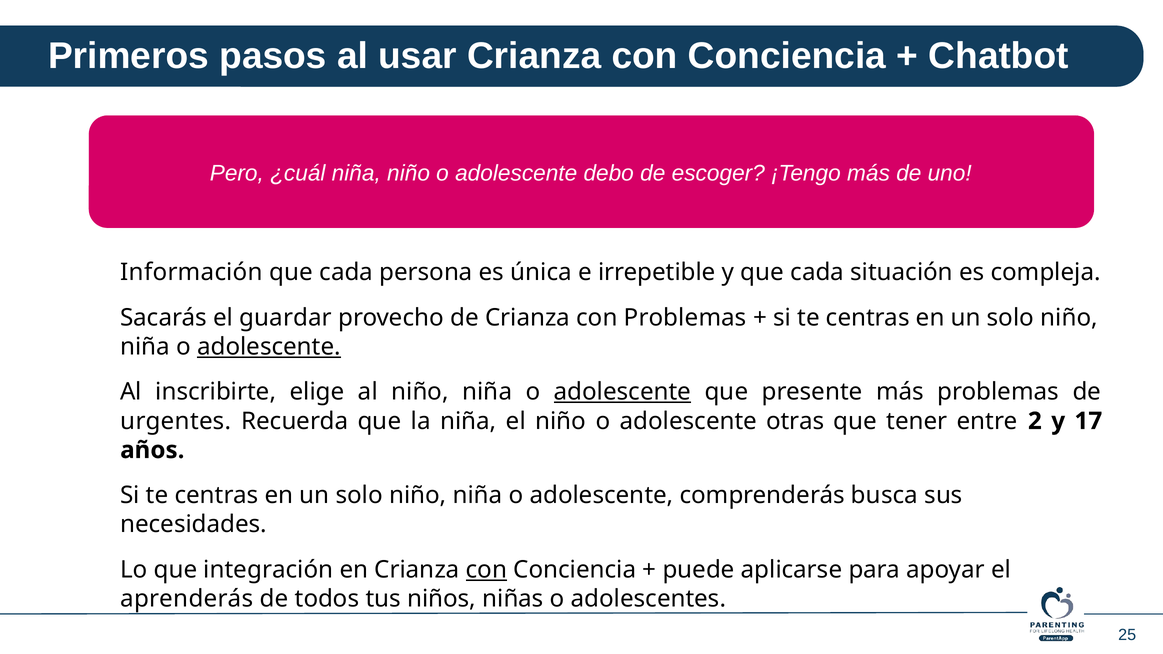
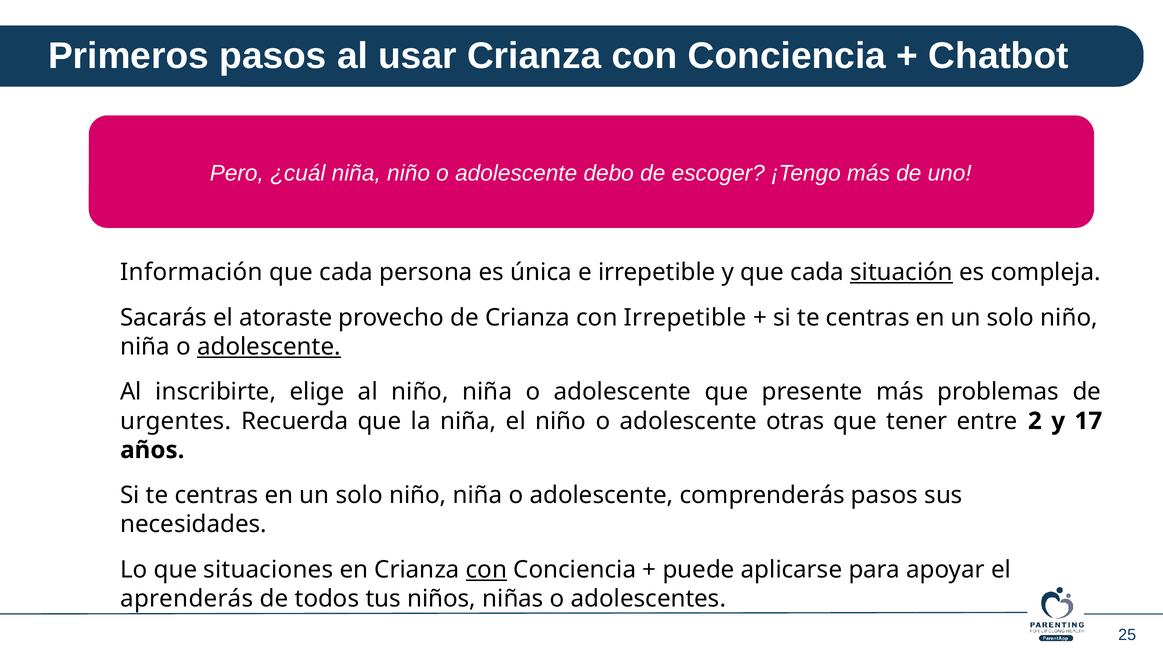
situación underline: none -> present (902, 273)
guardar: guardar -> atoraste (286, 318)
con Problemas: Problemas -> Irrepetible (685, 318)
adolescente underline: present -> none (622, 392)
comprenderás busca: busca -> pasos (884, 495)
integración: integración -> situaciones (268, 570)
